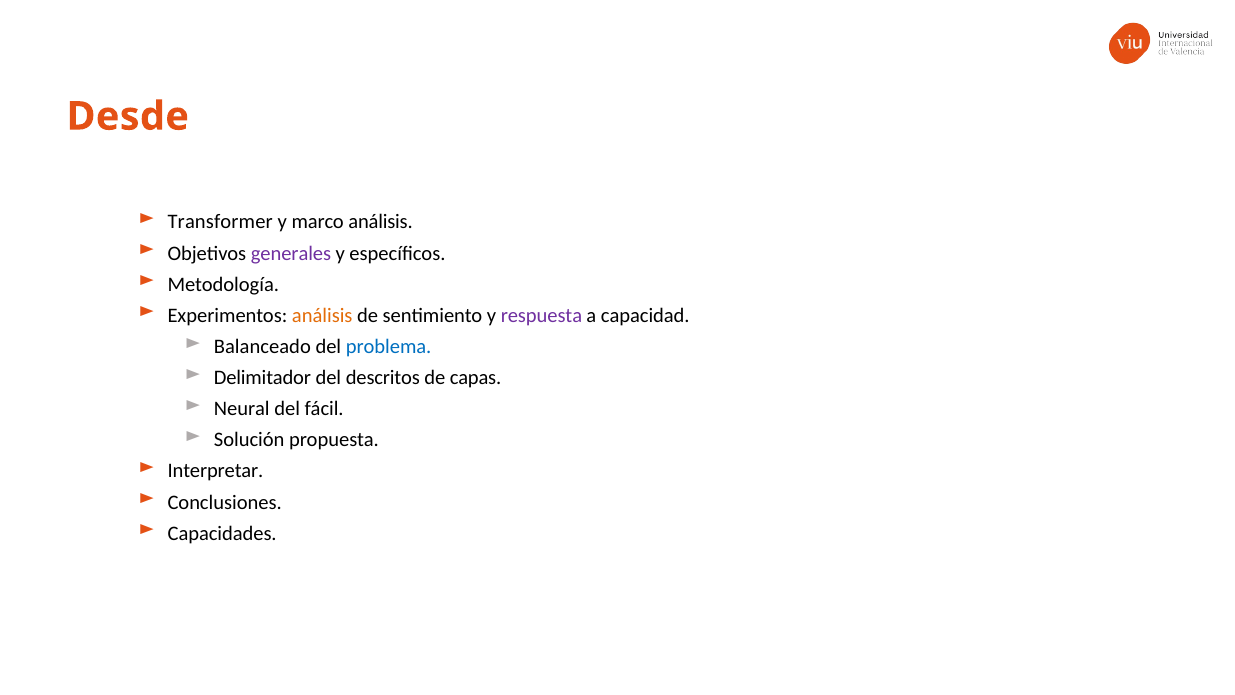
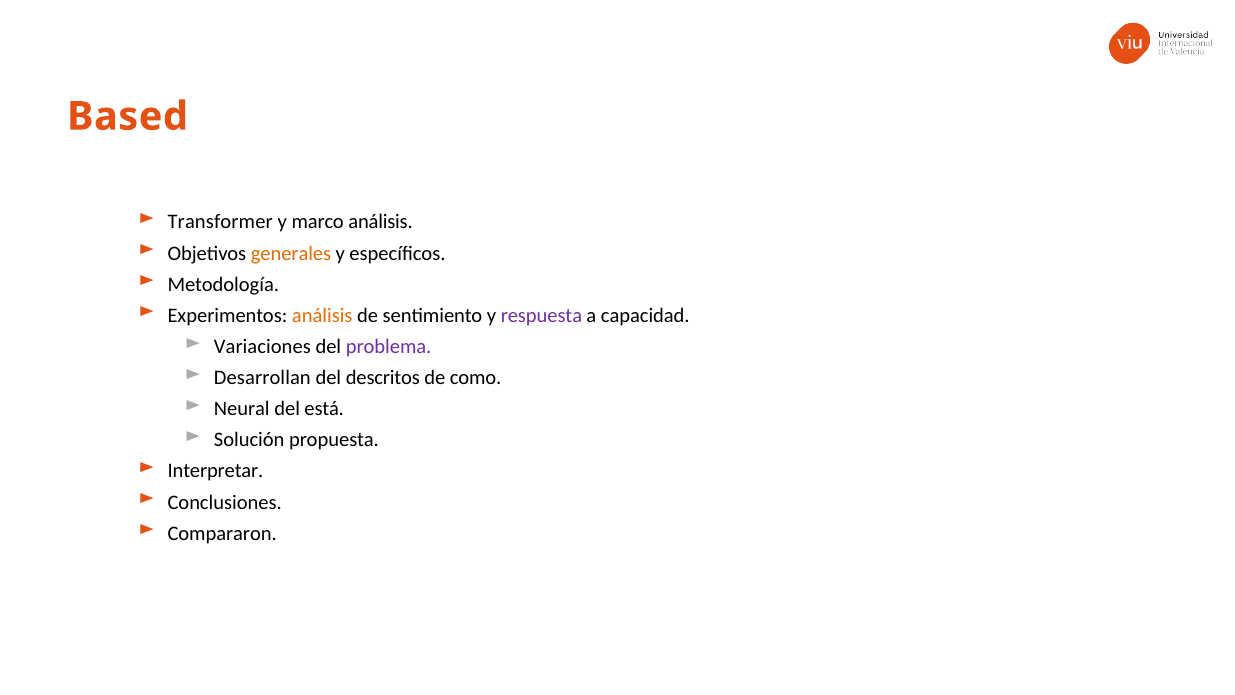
Desde: Desde -> Based (128, 116)
generales colour: purple -> orange (291, 253)
Balanceado: Balanceado -> Variaciones (262, 346)
problema colour: blue -> purple (389, 346)
Delimitador: Delimitador -> Desarrollan (262, 378)
capas: capas -> como (476, 378)
fácil: fácil -> está (324, 409)
Capacidades: Capacidades -> Compararon (222, 533)
